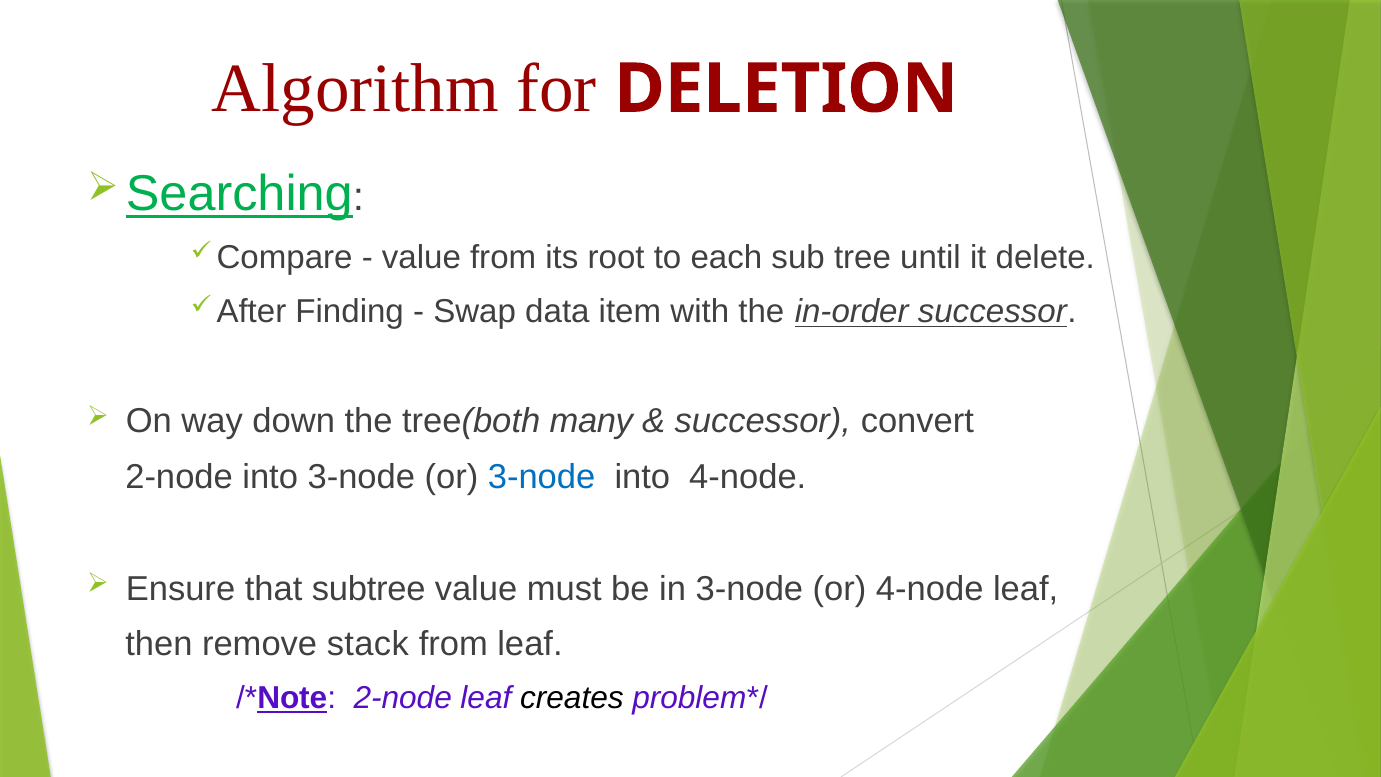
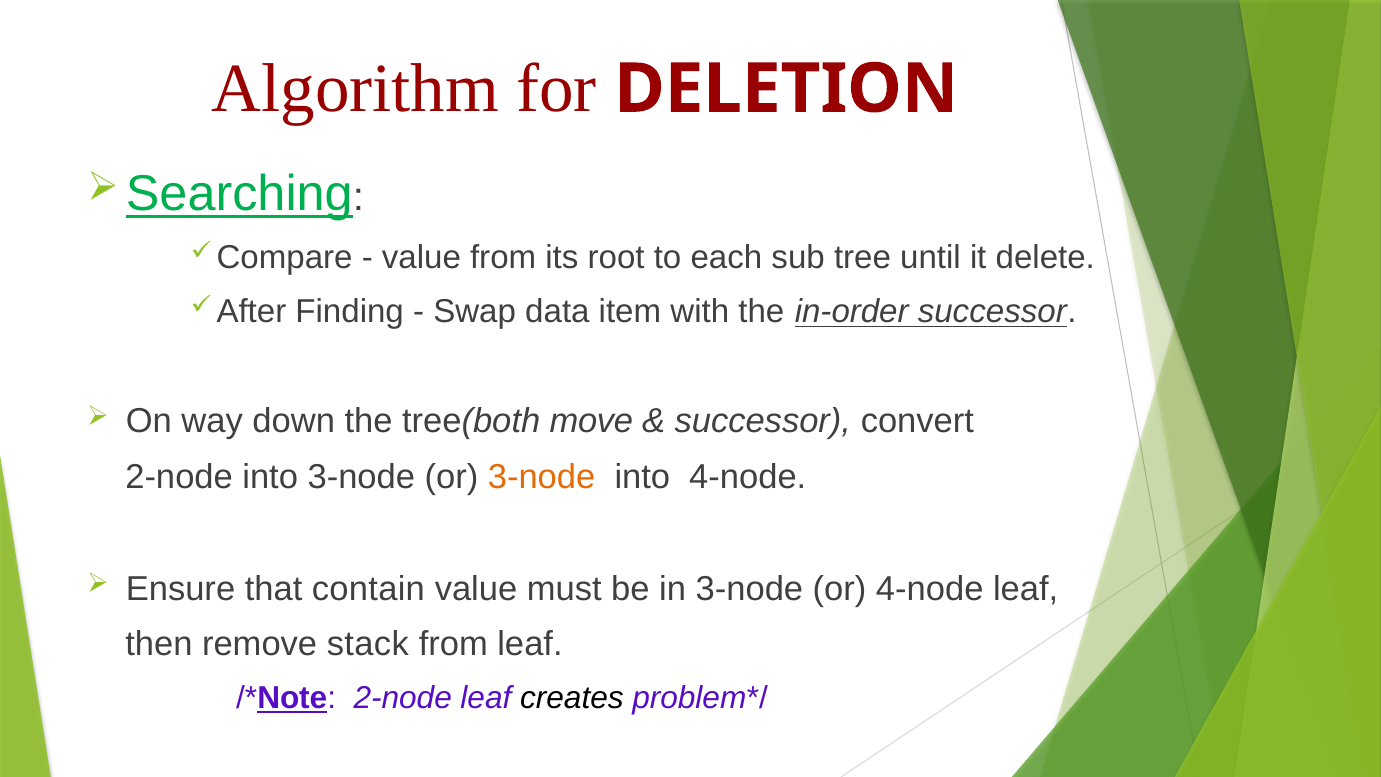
many: many -> move (591, 421)
3-node colour: blue -> orange (542, 477)
subtree: subtree -> contain (368, 589)
